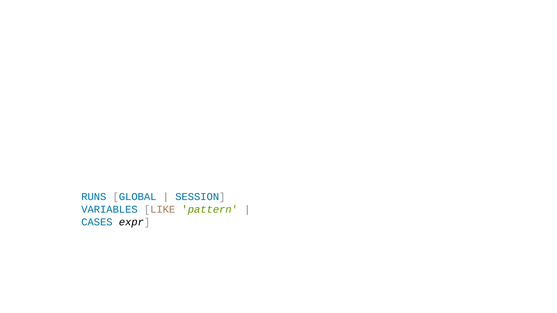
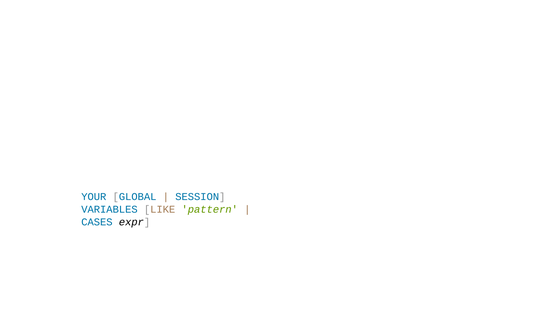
RUNS: RUNS -> YOUR (94, 197)
